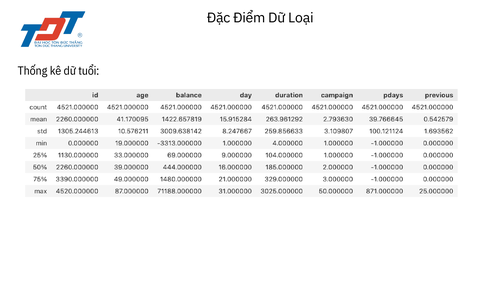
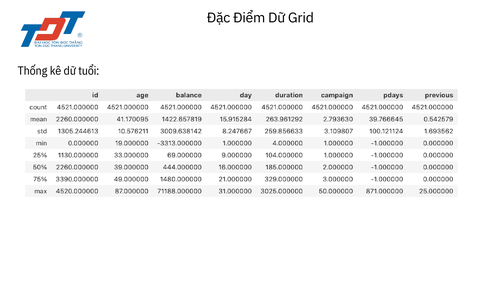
Loại: Loại -> Grid (301, 18)
